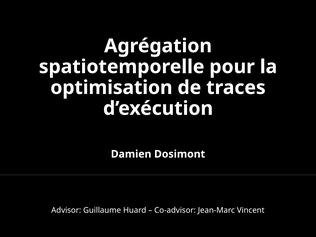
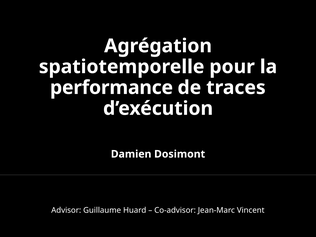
optimisation: optimisation -> performance (112, 88)
